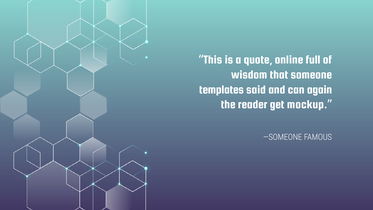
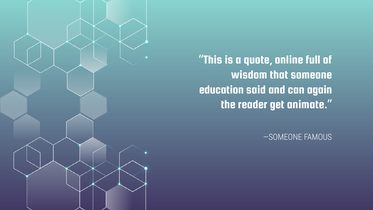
templates: templates -> education (221, 89)
mockup: mockup -> animate (307, 104)
